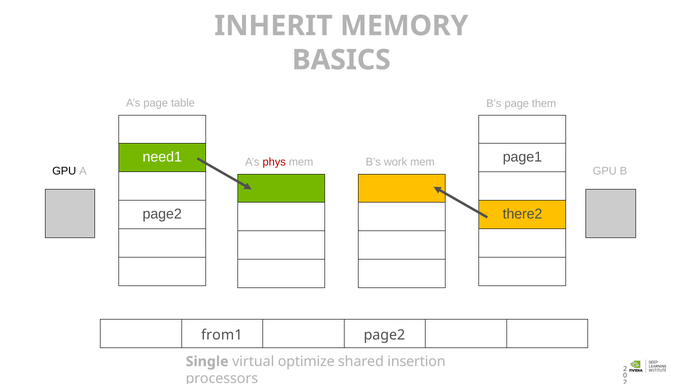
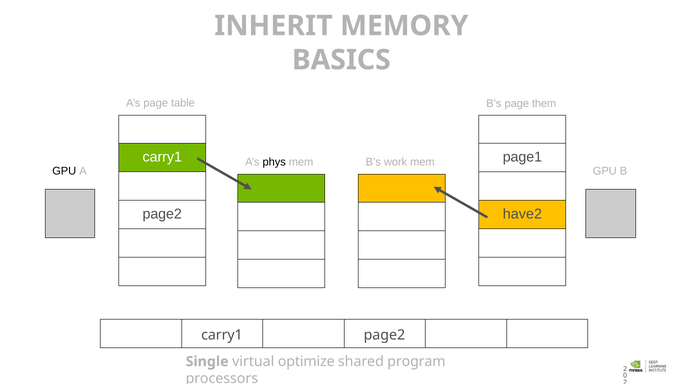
need1: need1 -> carry1 (162, 157)
phys colour: red -> black (274, 162)
there2: there2 -> have2 (522, 214)
from1: from1 -> carry1 (222, 335)
insertion: insertion -> program (416, 361)
